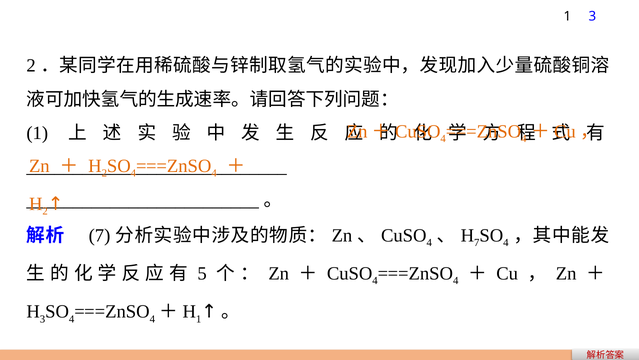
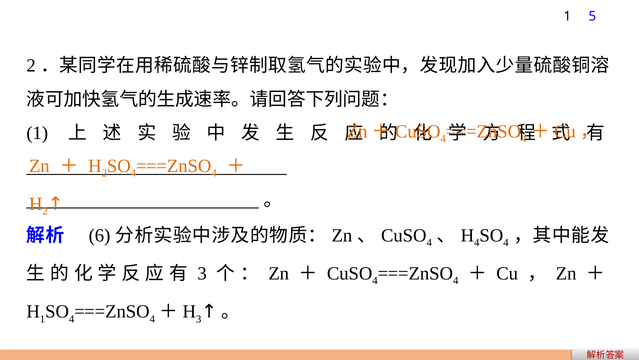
1 3: 3 -> 5 (592, 17)
7: 7 -> 6 (100, 235)
7: 7 -> 4 (477, 242)
5: 5 -> 3 (202, 273)
3: 3 -> 1 (43, 319)
1: 1 -> 3 (199, 319)
